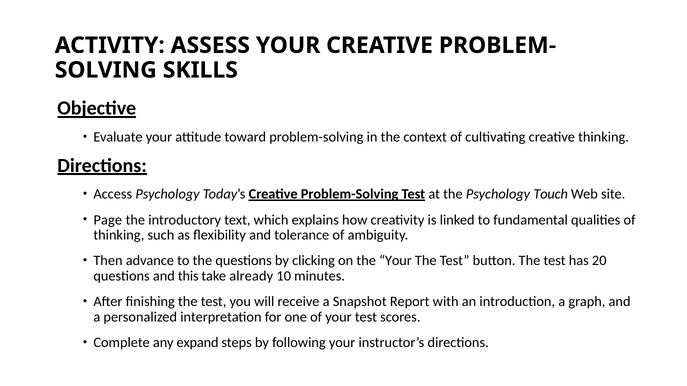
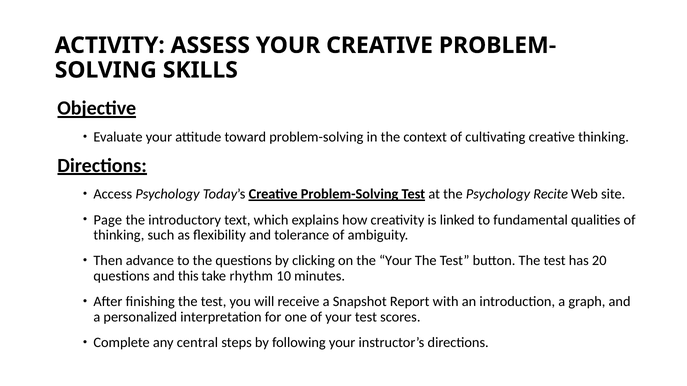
Touch: Touch -> Recite (551, 194)
already: already -> rhythm (251, 277)
expand: expand -> central (197, 343)
